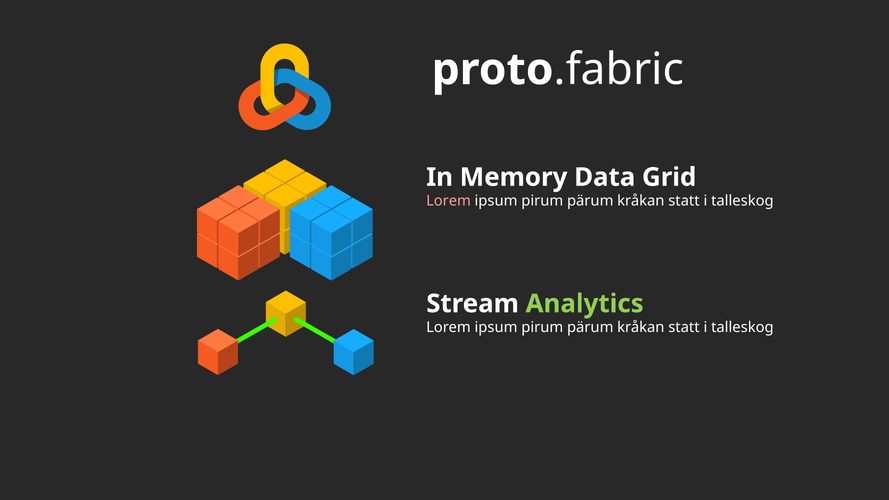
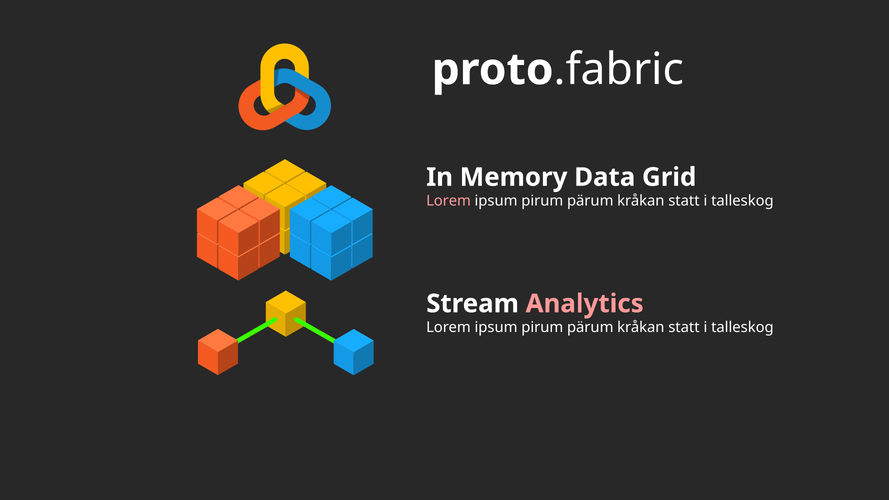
Analytics colour: light green -> pink (585, 304)
